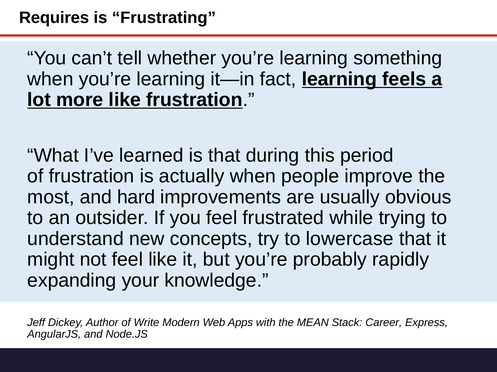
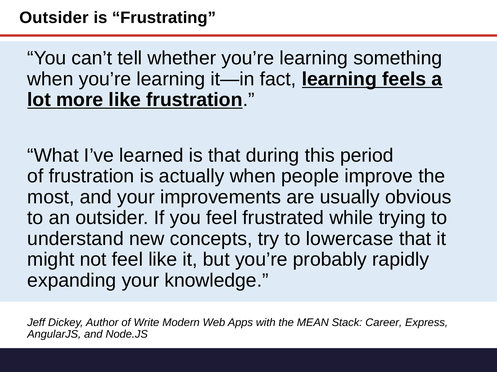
Requires: Requires -> Outsider (54, 18)
and hard: hard -> your (136, 197)
